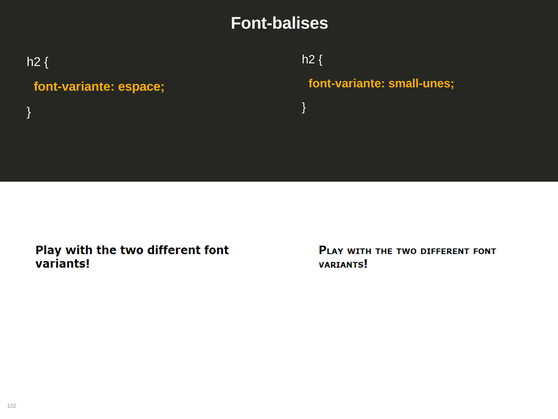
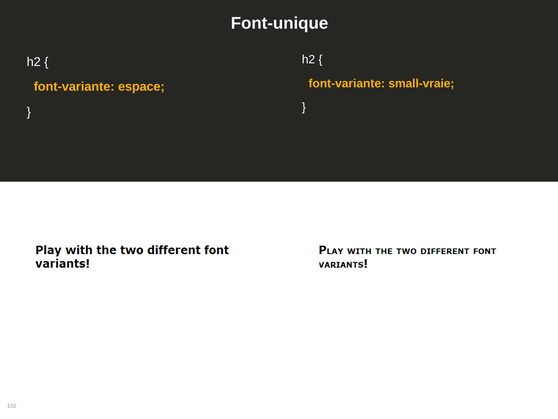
Font-balises: Font-balises -> Font-unique (280, 23)
small-unes: small-unes -> small-vraie (421, 83)
